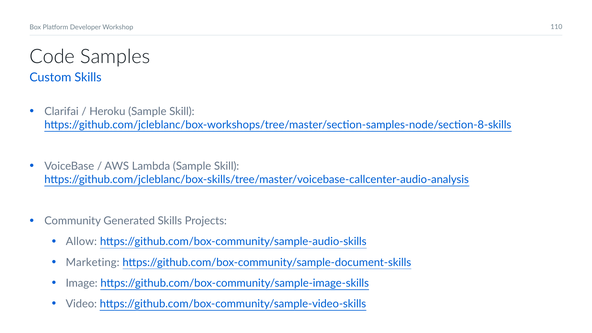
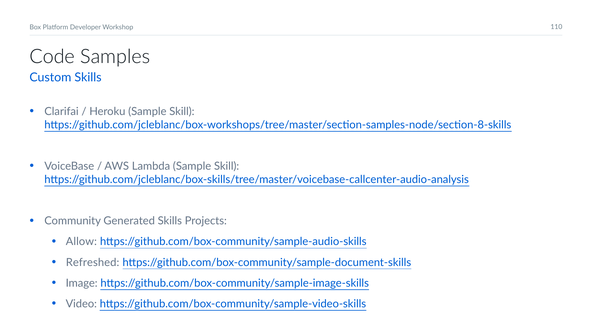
Marketing: Marketing -> Refreshed (93, 262)
